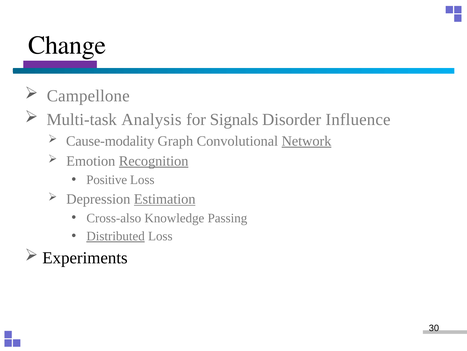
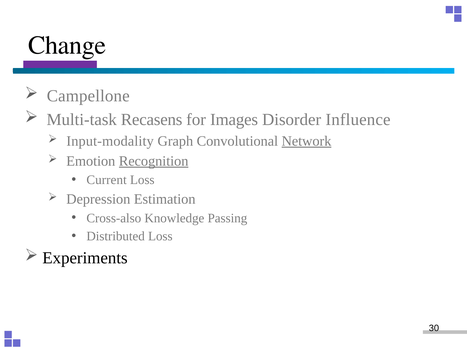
Analysis: Analysis -> Recasens (152, 119)
Signals: Signals -> Images (234, 119)
Cause-modality: Cause-modality -> Input-modality (110, 141)
Positive: Positive -> Current (107, 179)
Estimation underline: present -> none (165, 199)
Distributed underline: present -> none (116, 236)
